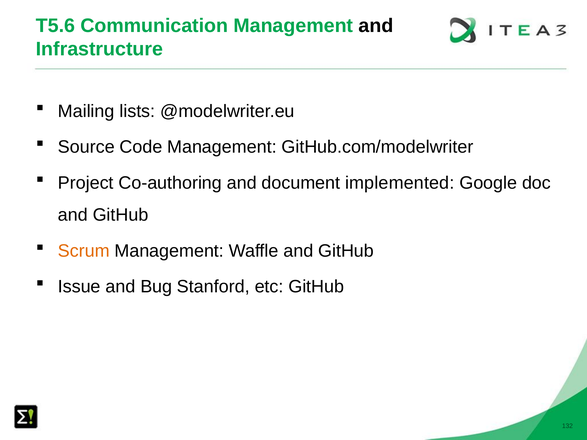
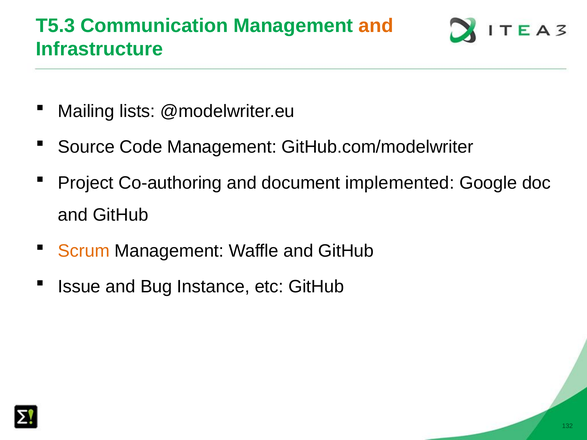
T5.6: T5.6 -> T5.3 (55, 26)
and colour: black -> orange (376, 26)
Stanford: Stanford -> Instance (213, 287)
